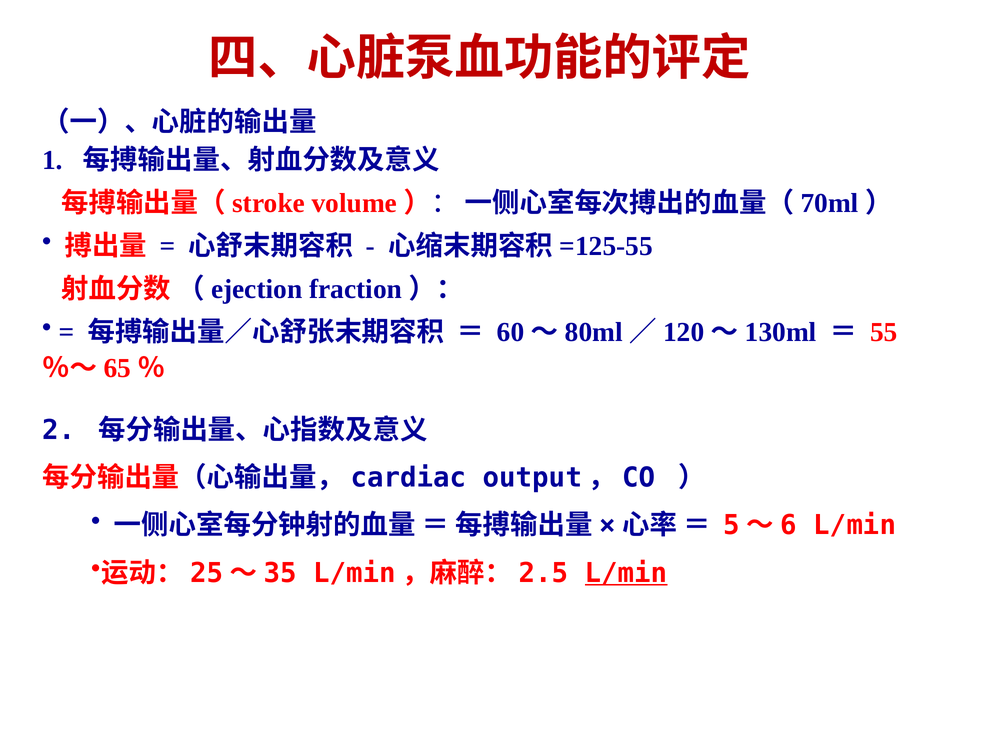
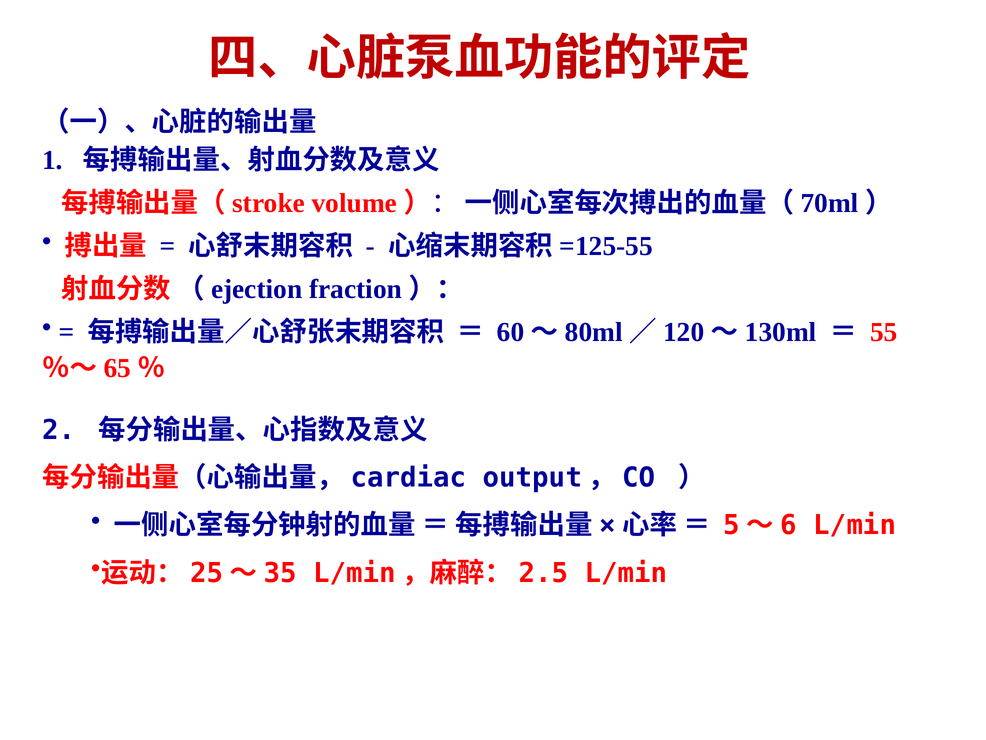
L/min underline: present -> none (626, 573)
